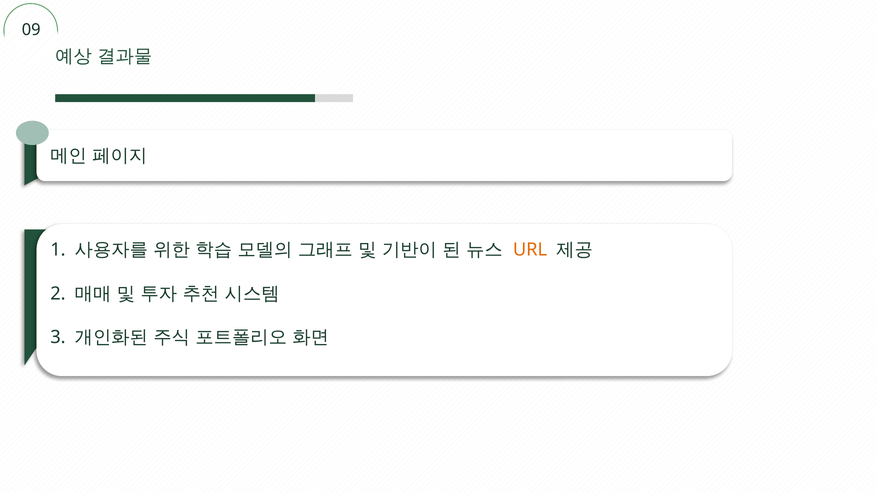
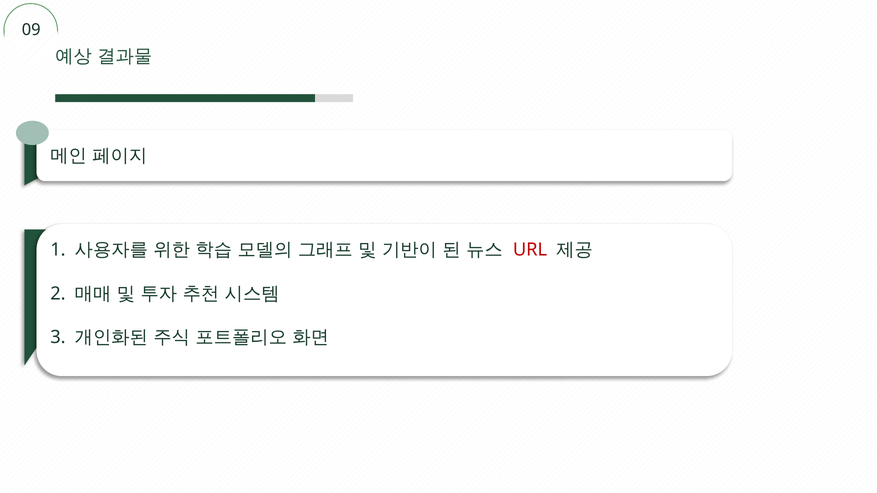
URL colour: orange -> red (530, 250)
